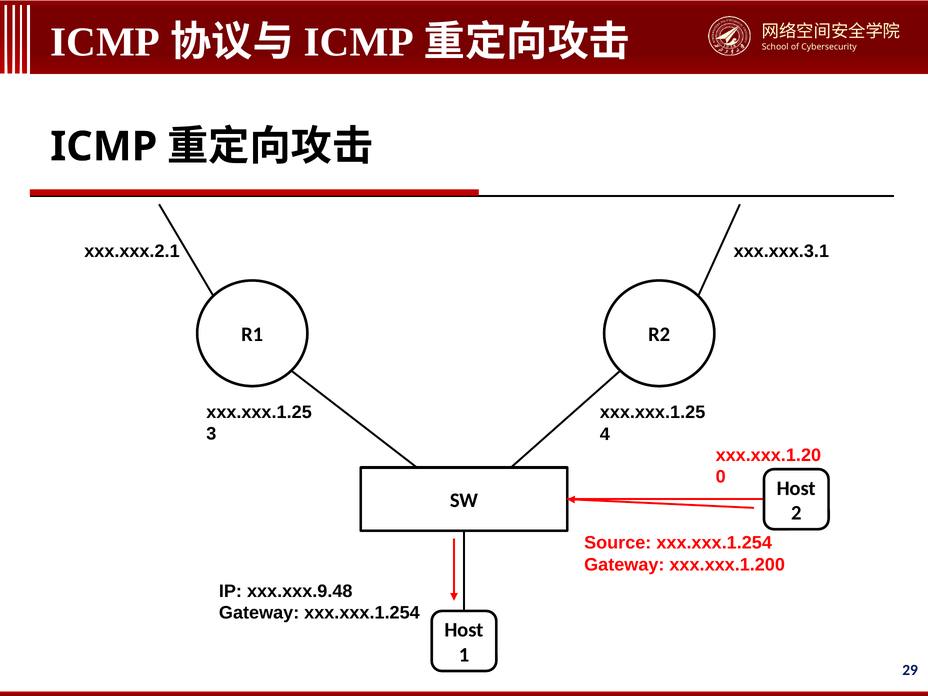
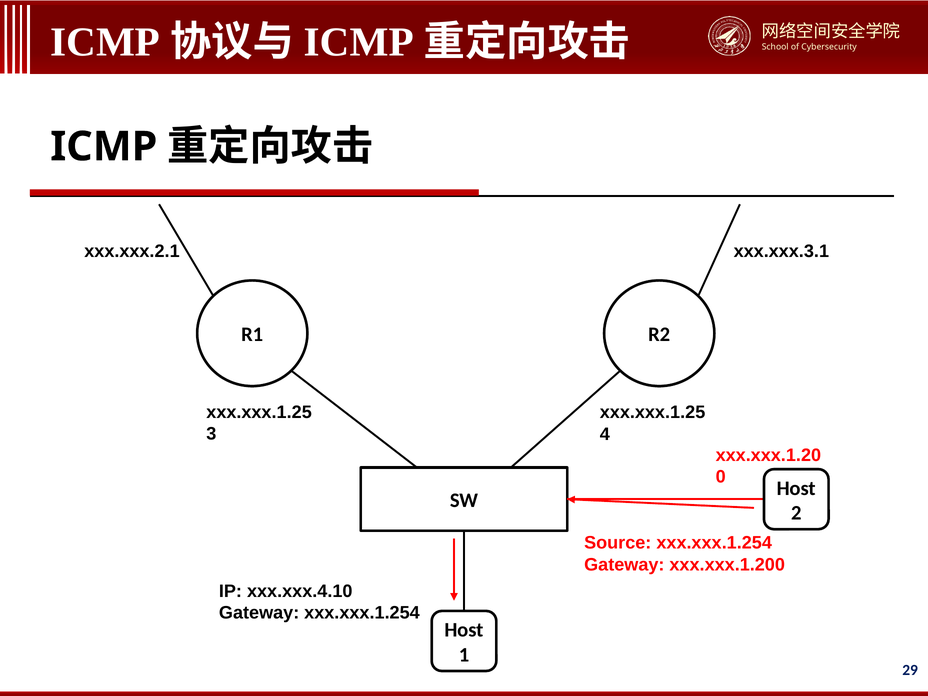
xxx.xxx.9.48: xxx.xxx.9.48 -> xxx.xxx.4.10 (300, 591)
